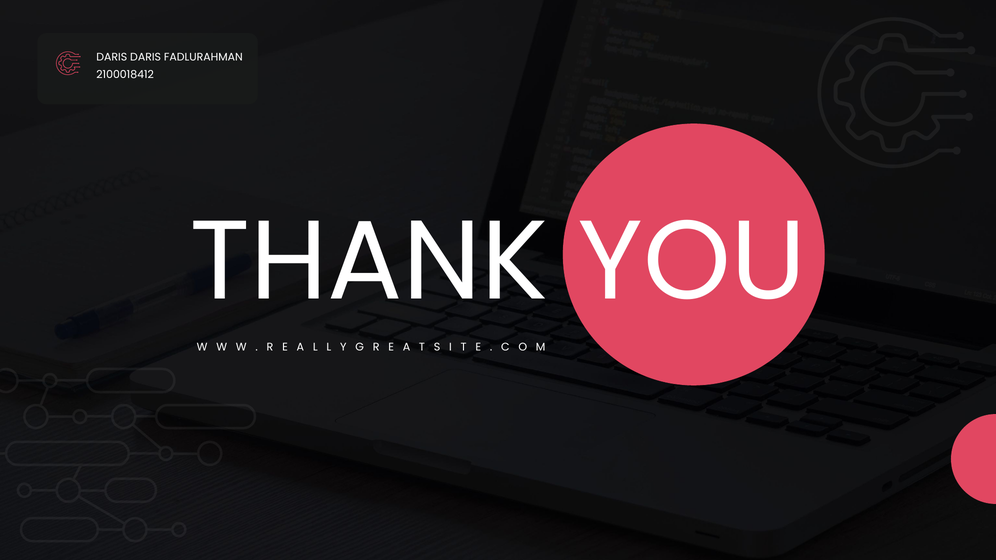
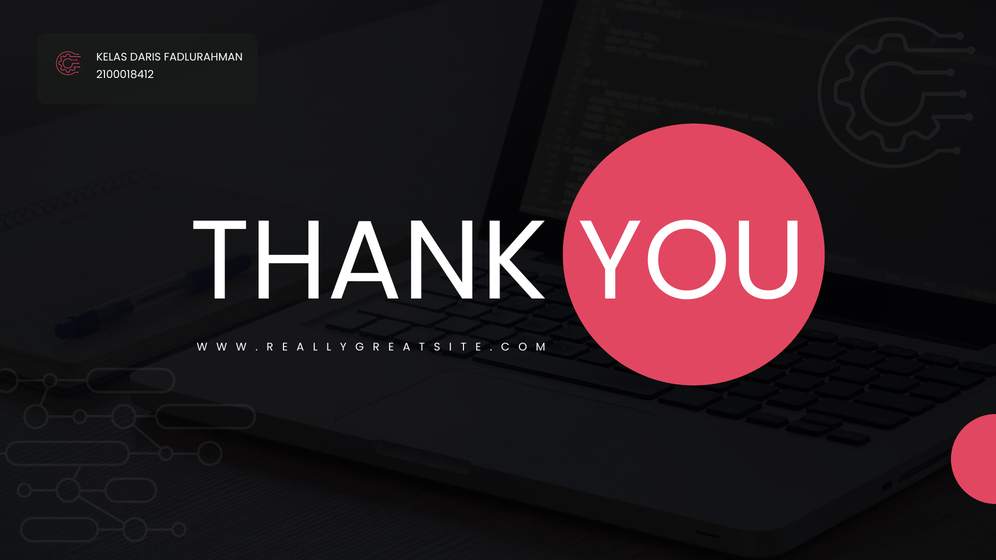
DARIS: DARIS -> KELAS (112, 57)
